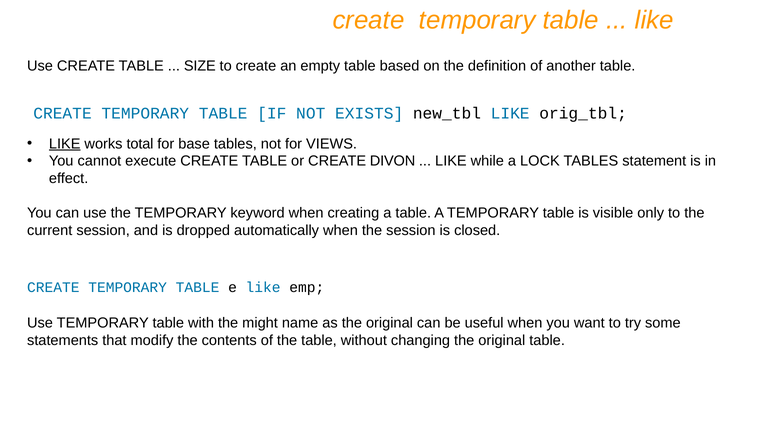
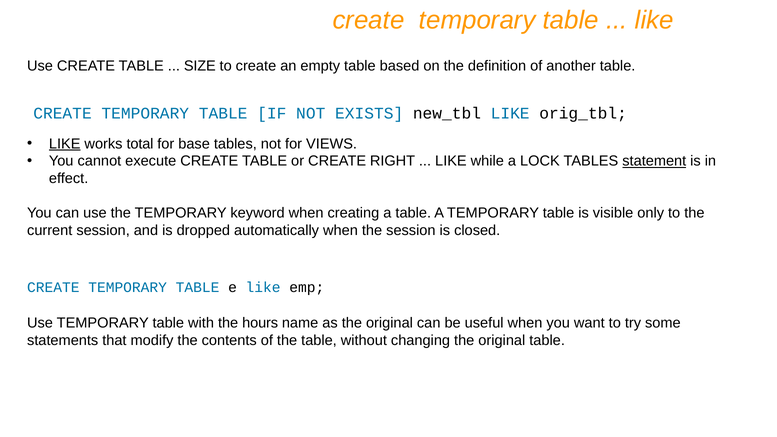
DIVON: DIVON -> RIGHT (392, 161)
statement underline: none -> present (654, 161)
might: might -> hours (260, 323)
